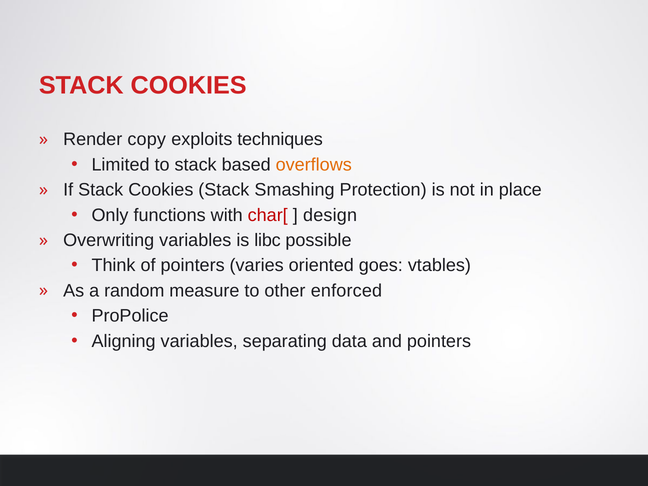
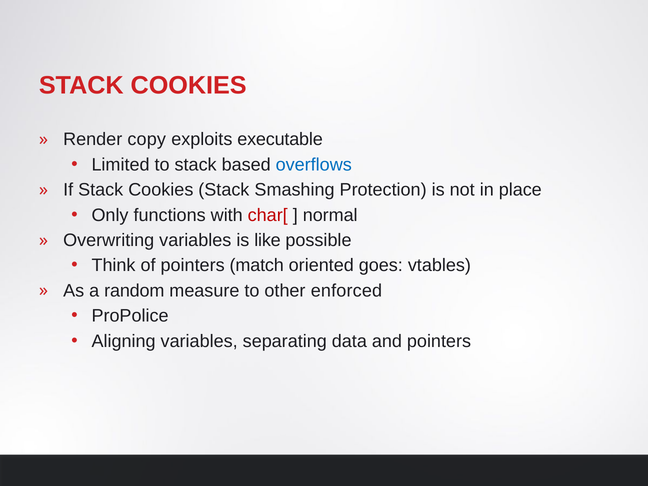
techniques: techniques -> executable (280, 139)
overflows colour: orange -> blue (314, 165)
design: design -> normal (330, 215)
libc: libc -> like (267, 240)
varies: varies -> match (257, 266)
